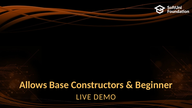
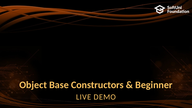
Allows: Allows -> Object (33, 85)
